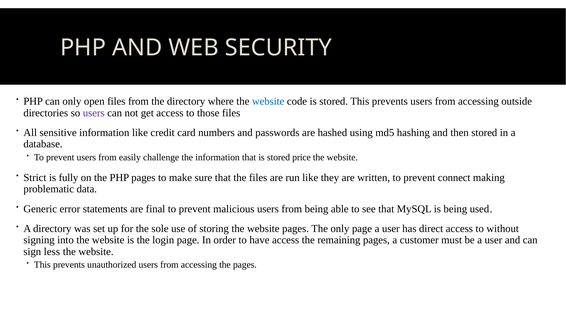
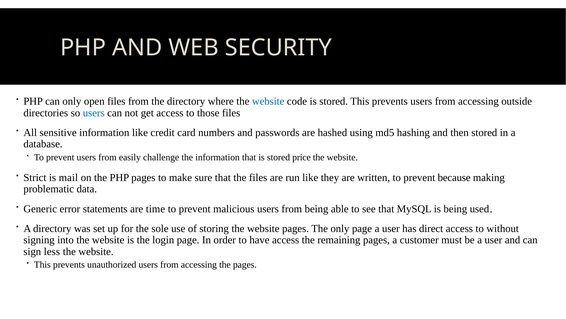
users colour: purple -> blue (94, 113)
fully: fully -> mail (68, 177)
connect: connect -> because (454, 177)
final: final -> time (155, 208)
